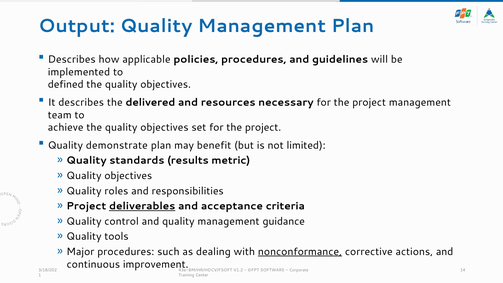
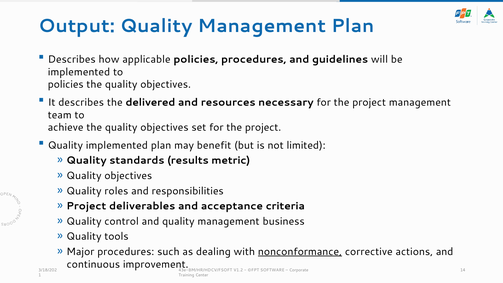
defined: defined -> policies (66, 84)
Quality demonstrate: demonstrate -> implemented (117, 145)
deliverables underline: present -> none (142, 206)
guidance: guidance -> business (284, 221)
